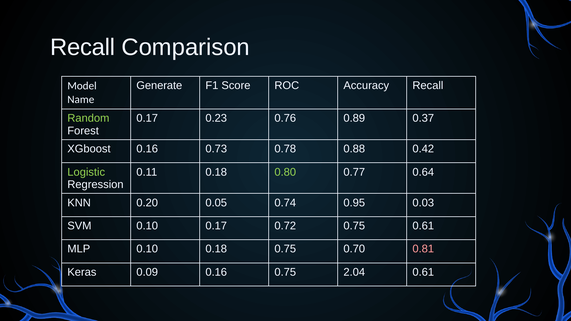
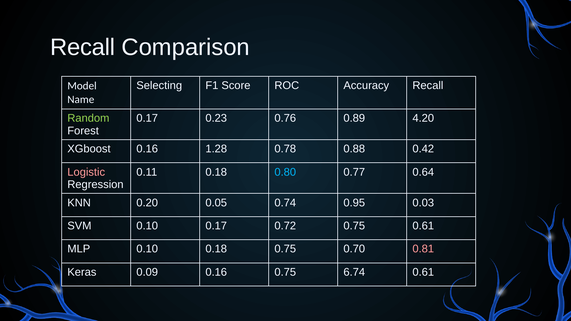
Generate: Generate -> Selecting (159, 86)
0.37: 0.37 -> 4.20 (423, 118)
0.73: 0.73 -> 1.28 (216, 149)
Logistic colour: light green -> pink (86, 172)
0.80 colour: light green -> light blue (285, 172)
2.04: 2.04 -> 6.74 (354, 272)
